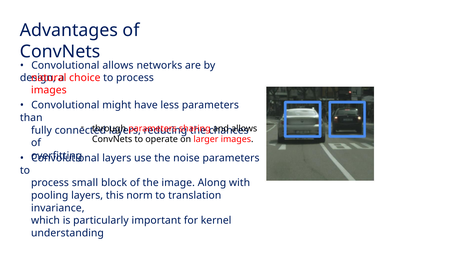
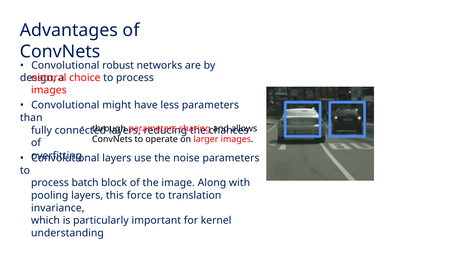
Convolutional allows: allows -> robust (118, 65)
small: small -> batch (85, 182)
norm: norm -> force (139, 195)
